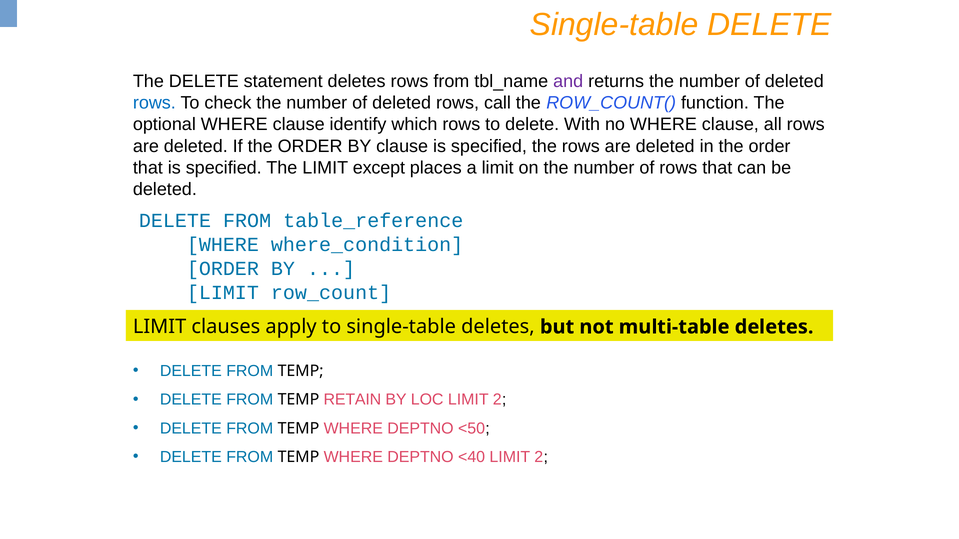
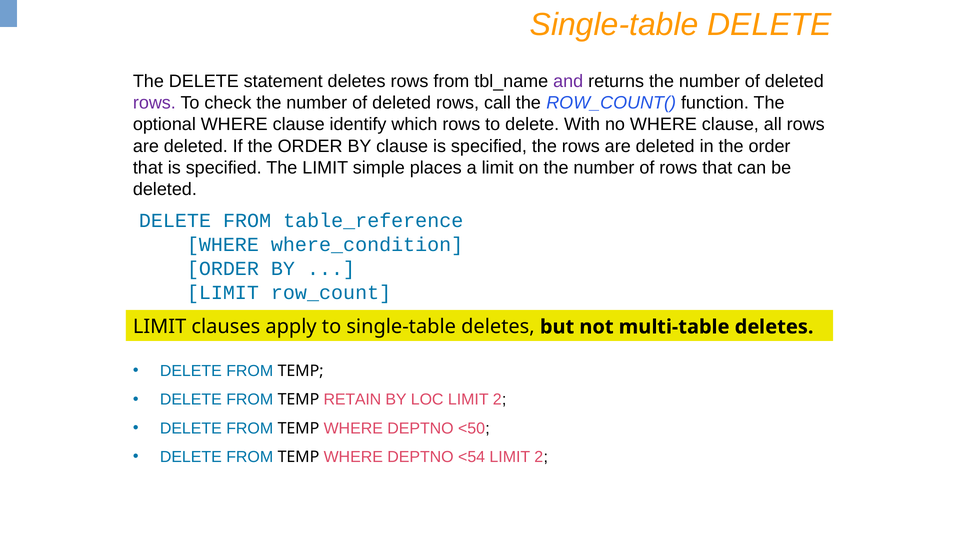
rows colour: blue -> purple (154, 103)
except: except -> simple (379, 168)
<40: <40 -> <54 (472, 458)
